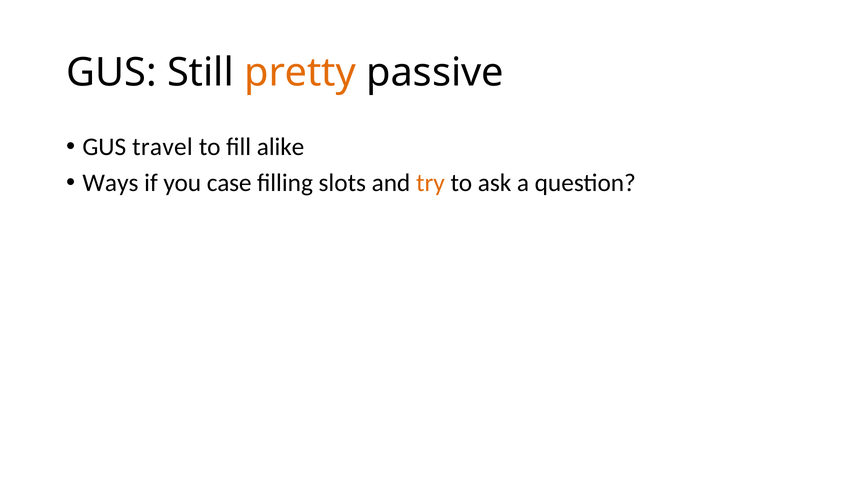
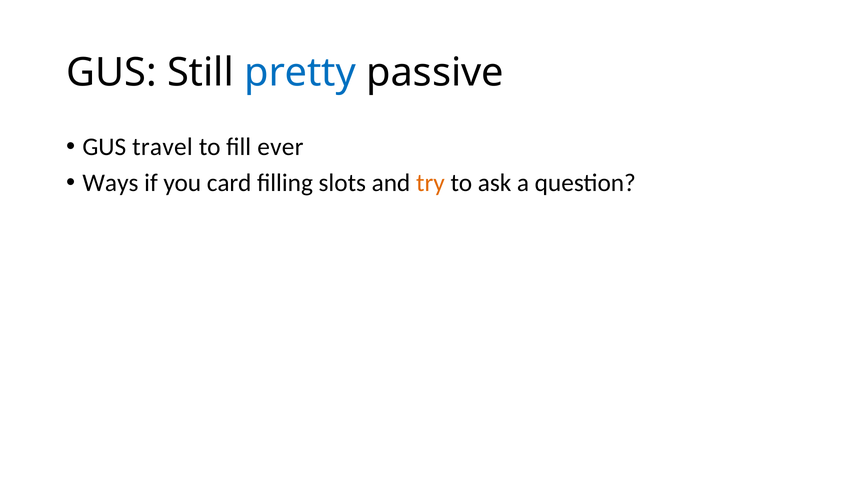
pretty colour: orange -> blue (300, 73)
alike: alike -> ever (280, 147)
case: case -> card (229, 183)
